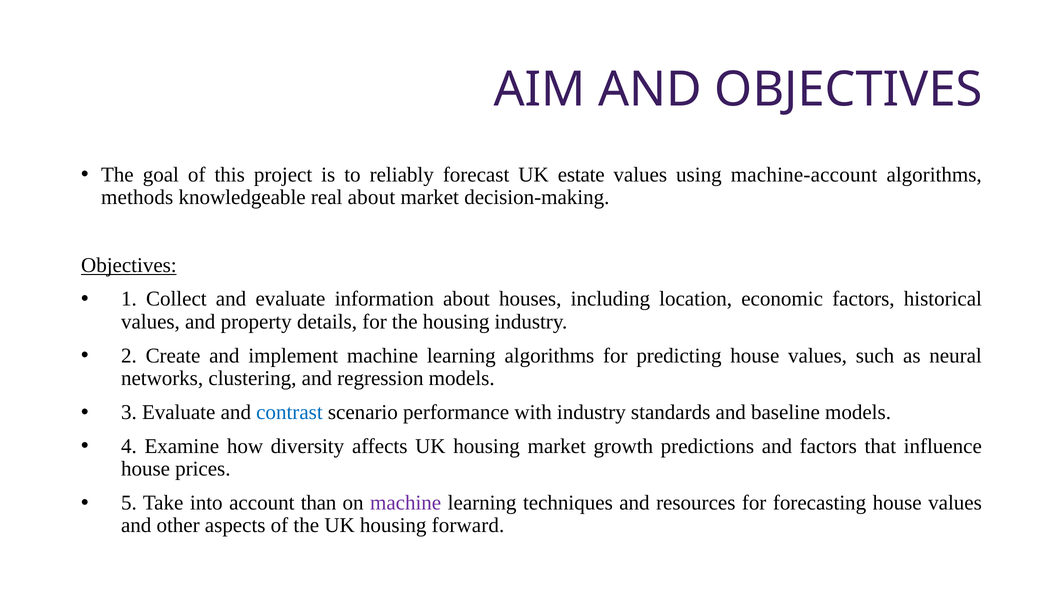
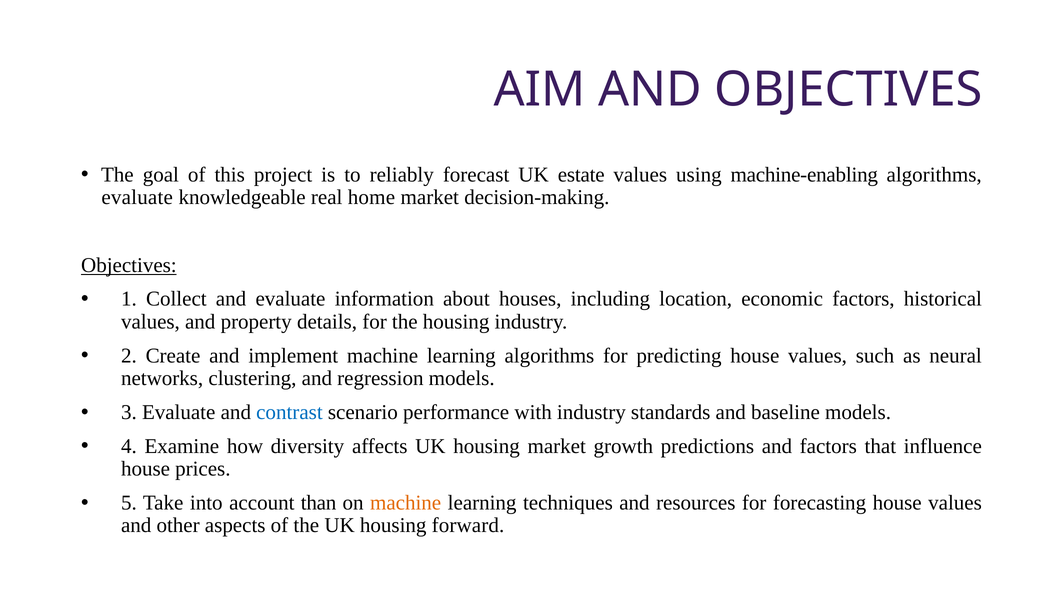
machine-account: machine-account -> machine-enabling (804, 175)
methods: methods -> evaluate (137, 197)
real about: about -> home (371, 197)
machine colour: purple -> orange (406, 502)
